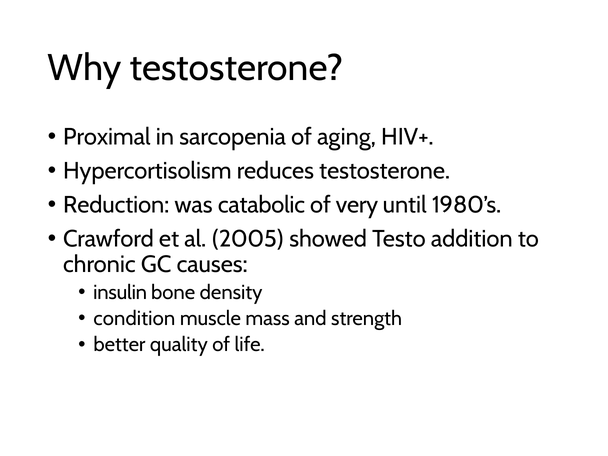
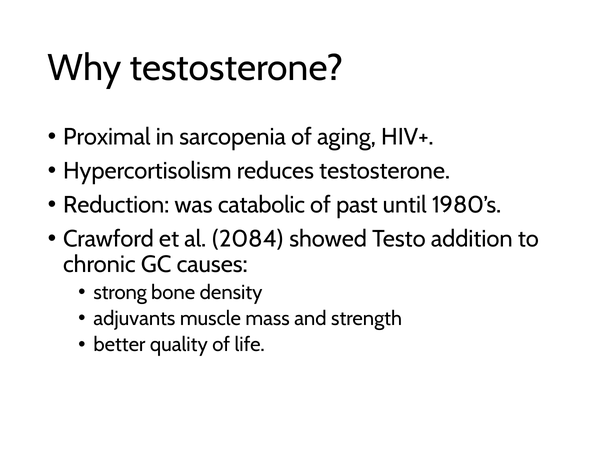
very: very -> past (357, 205)
2005: 2005 -> 2084 (248, 239)
insulin: insulin -> strong (120, 293)
condition: condition -> adjuvants (134, 319)
